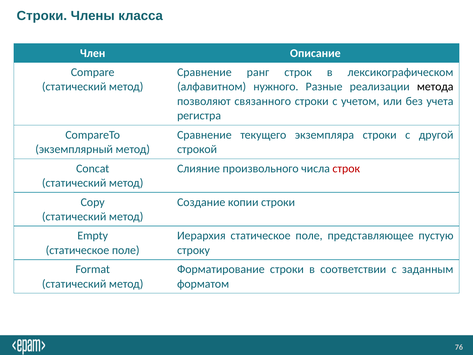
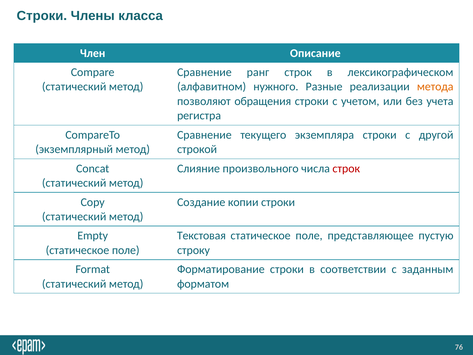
метода colour: black -> orange (435, 87)
связанного: связанного -> обращения (263, 101)
Иерархия: Иерархия -> Текстовая (201, 236)
